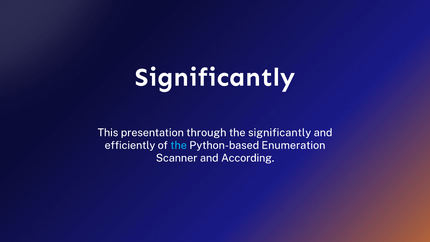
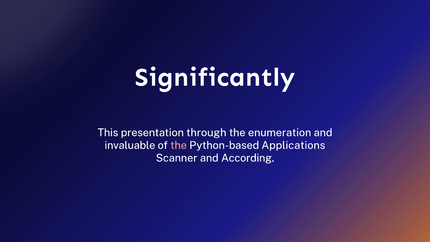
the significantly: significantly -> enumeration (280, 133)
efficiently: efficiently -> invaluable (130, 145)
the colour: light blue -> pink (179, 145)
Enumeration: Enumeration -> Applications (293, 145)
